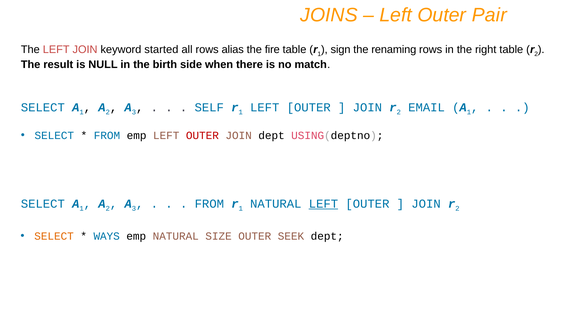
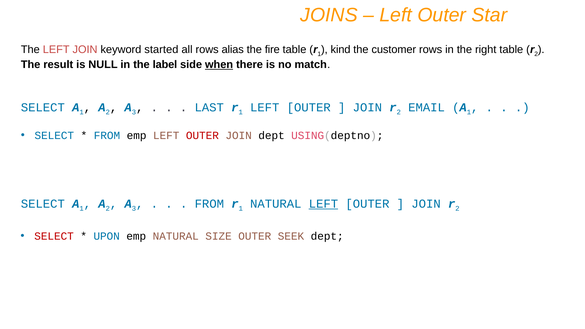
Pair: Pair -> Star (489, 15)
sign: sign -> kind (341, 50)
renaming: renaming -> customer (394, 50)
birth: birth -> label (165, 65)
when underline: none -> present (219, 65)
SELF: SELF -> LAST (209, 107)
SELECT colour: orange -> red (54, 236)
WAYS: WAYS -> UPON (107, 236)
